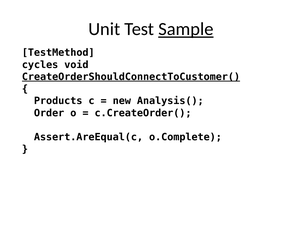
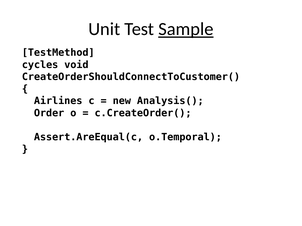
CreateOrderShouldConnectToCustomer( underline: present -> none (131, 77)
Products: Products -> Airlines (58, 101)
o.Complete: o.Complete -> o.Temporal (185, 137)
